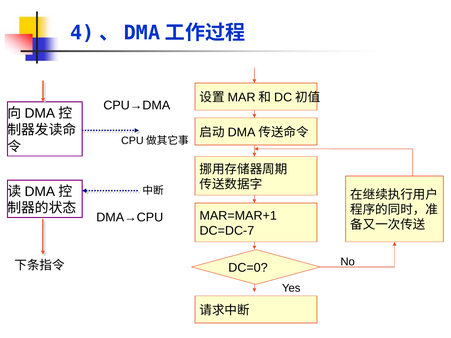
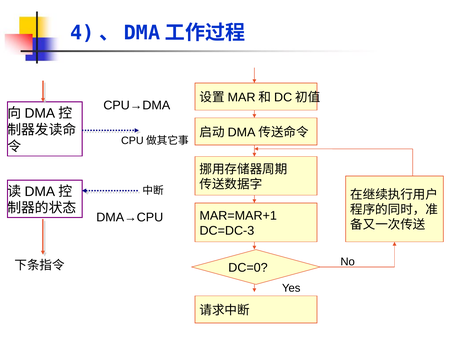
DC=DC-7: DC=DC-7 -> DC=DC-3 (227, 231)
